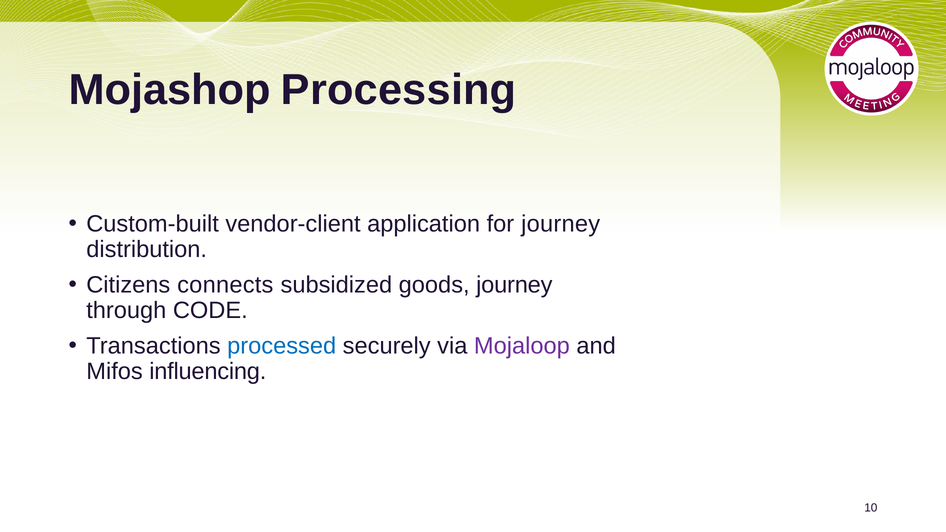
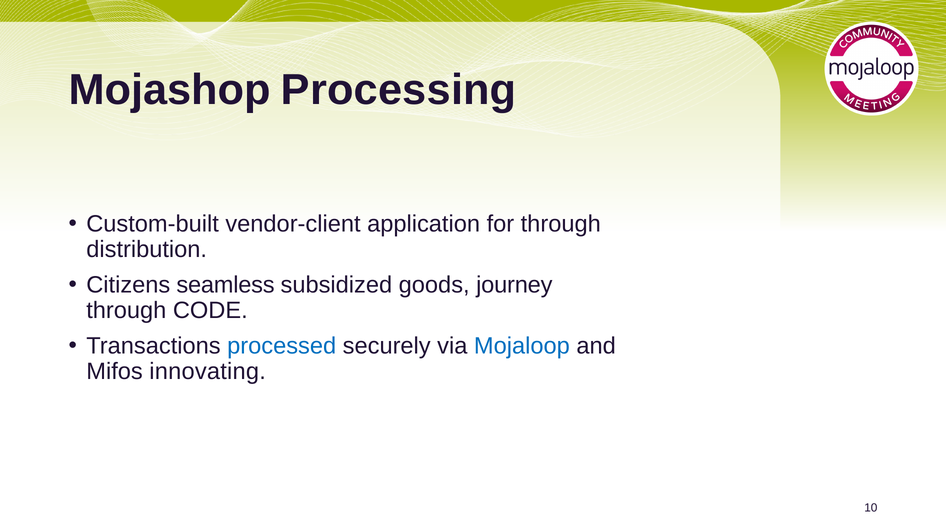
for journey: journey -> through (561, 224)
connects: connects -> seamless (226, 285)
Mojaloop colour: purple -> blue (522, 346)
influencing: influencing -> innovating (208, 371)
